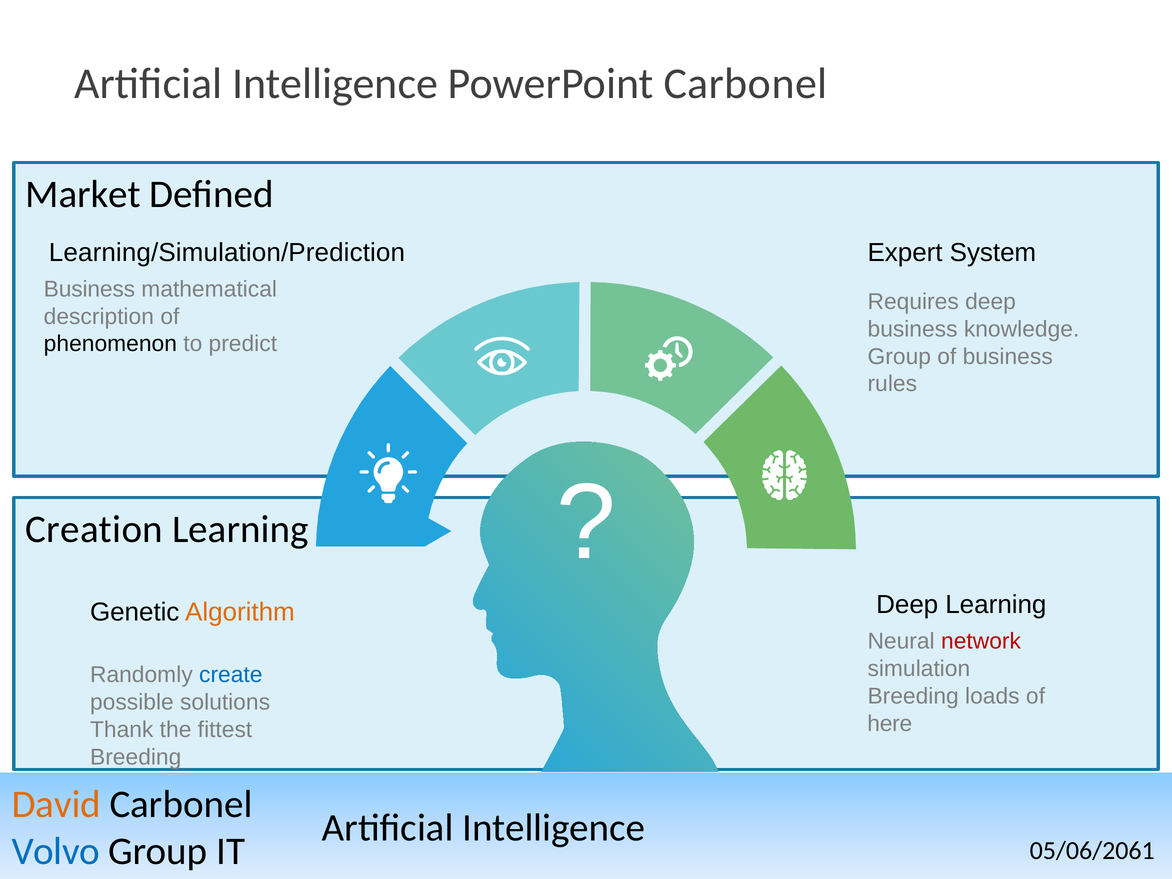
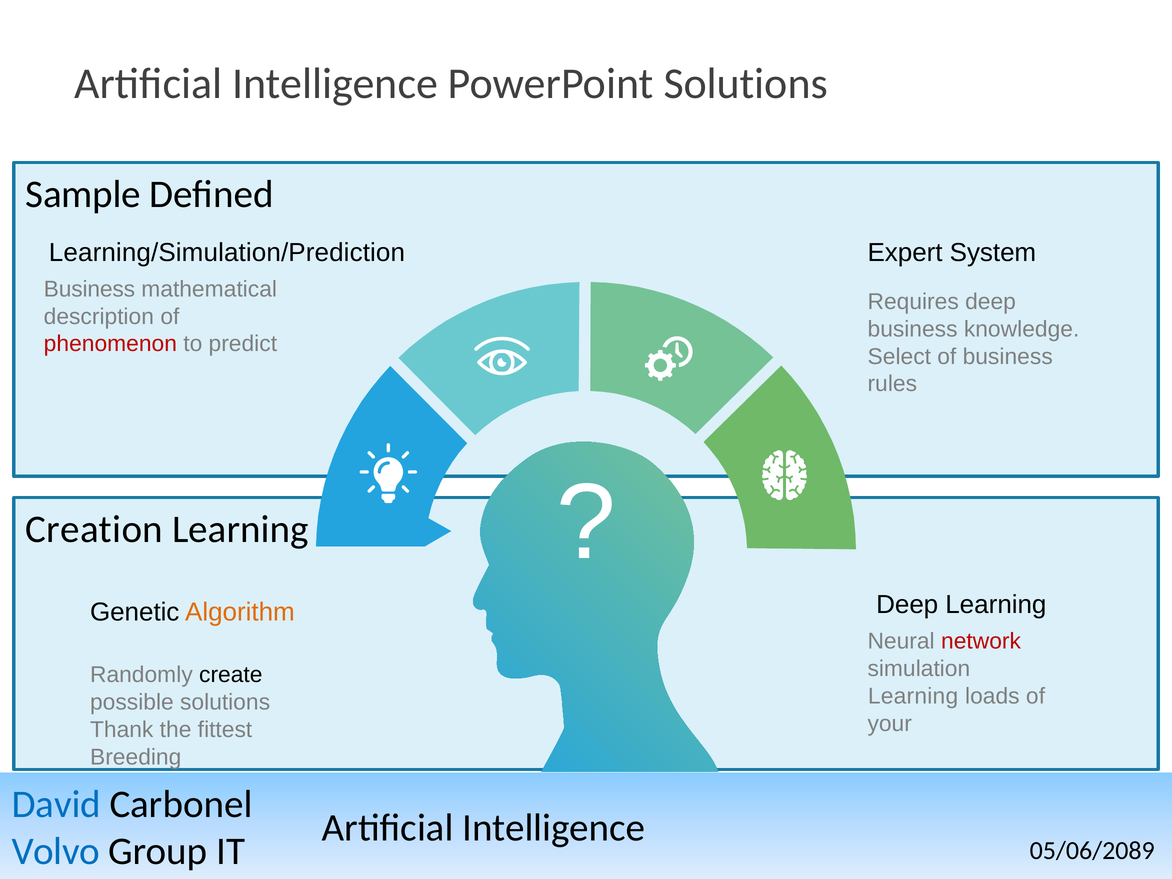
PowerPoint Carbonel: Carbonel -> Solutions (746, 84)
Market: Market -> Sample (83, 195)
phenomenon colour: black -> red (110, 344)
Group: Group -> Select (899, 357)
create colour: blue -> black (231, 675)
Breeding: Breeding -> Learning (913, 696)
here: here -> your (890, 724)
David colour: orange -> blue (56, 804)
05/06/2061: 05/06/2061 -> 05/06/2089 (1092, 851)
